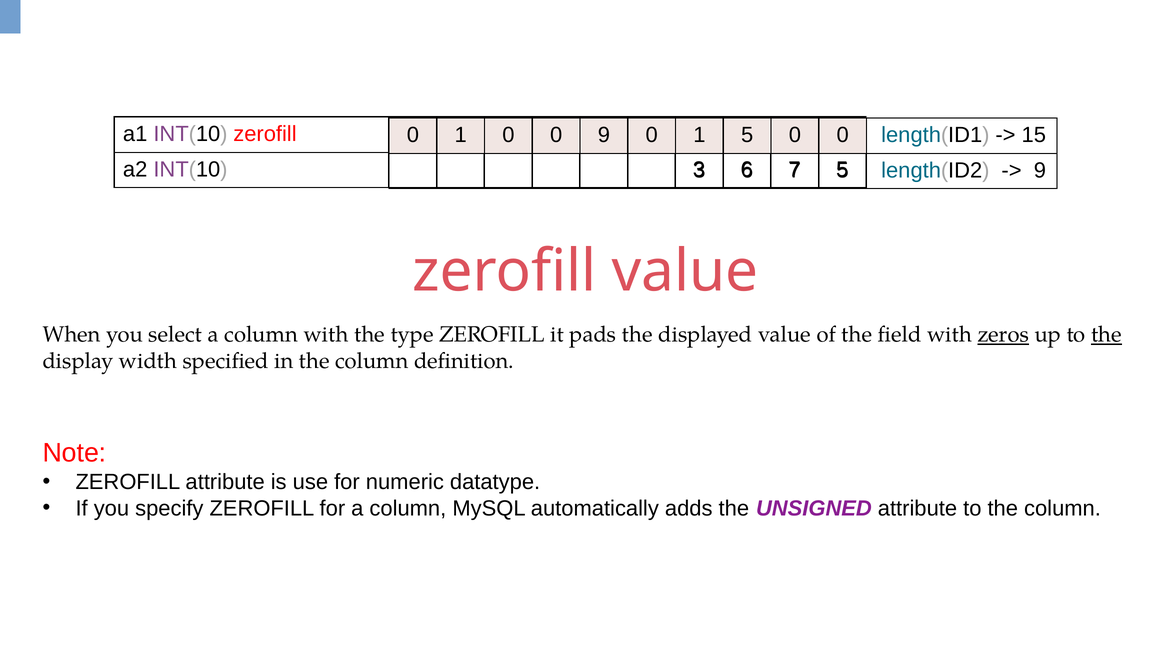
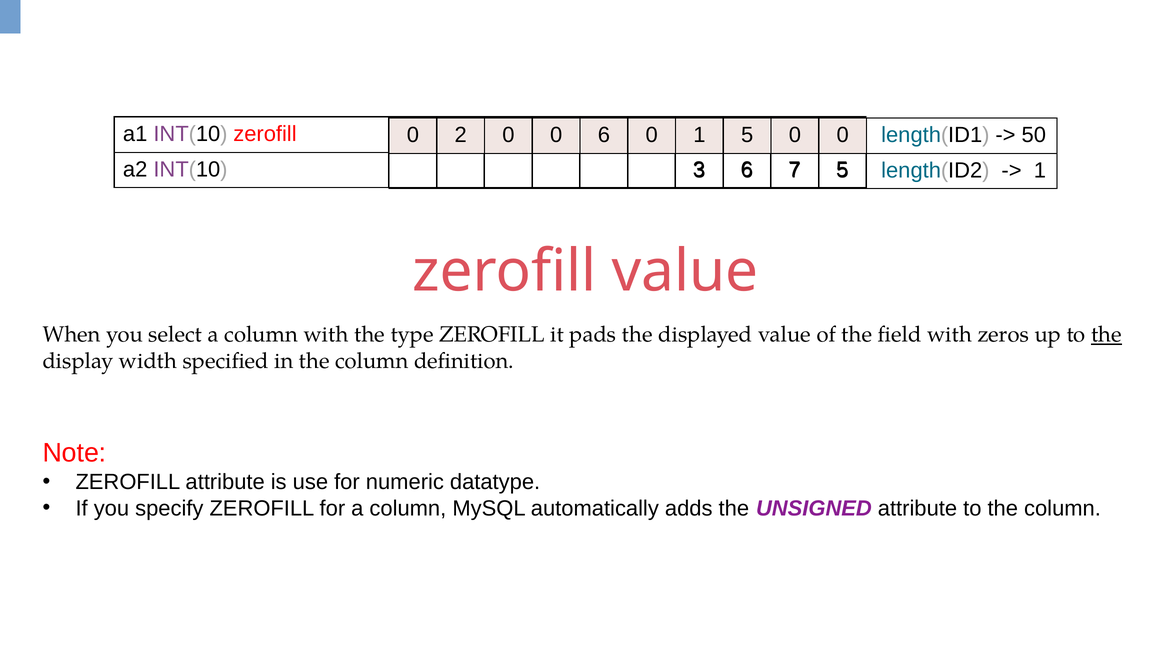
1: 1 -> 2 (461, 135)
0 9: 9 -> 6 (604, 135)
15: 15 -> 50 (1034, 135)
9: 9 -> 1 (1040, 170)
zeros underline: present -> none (1003, 335)
